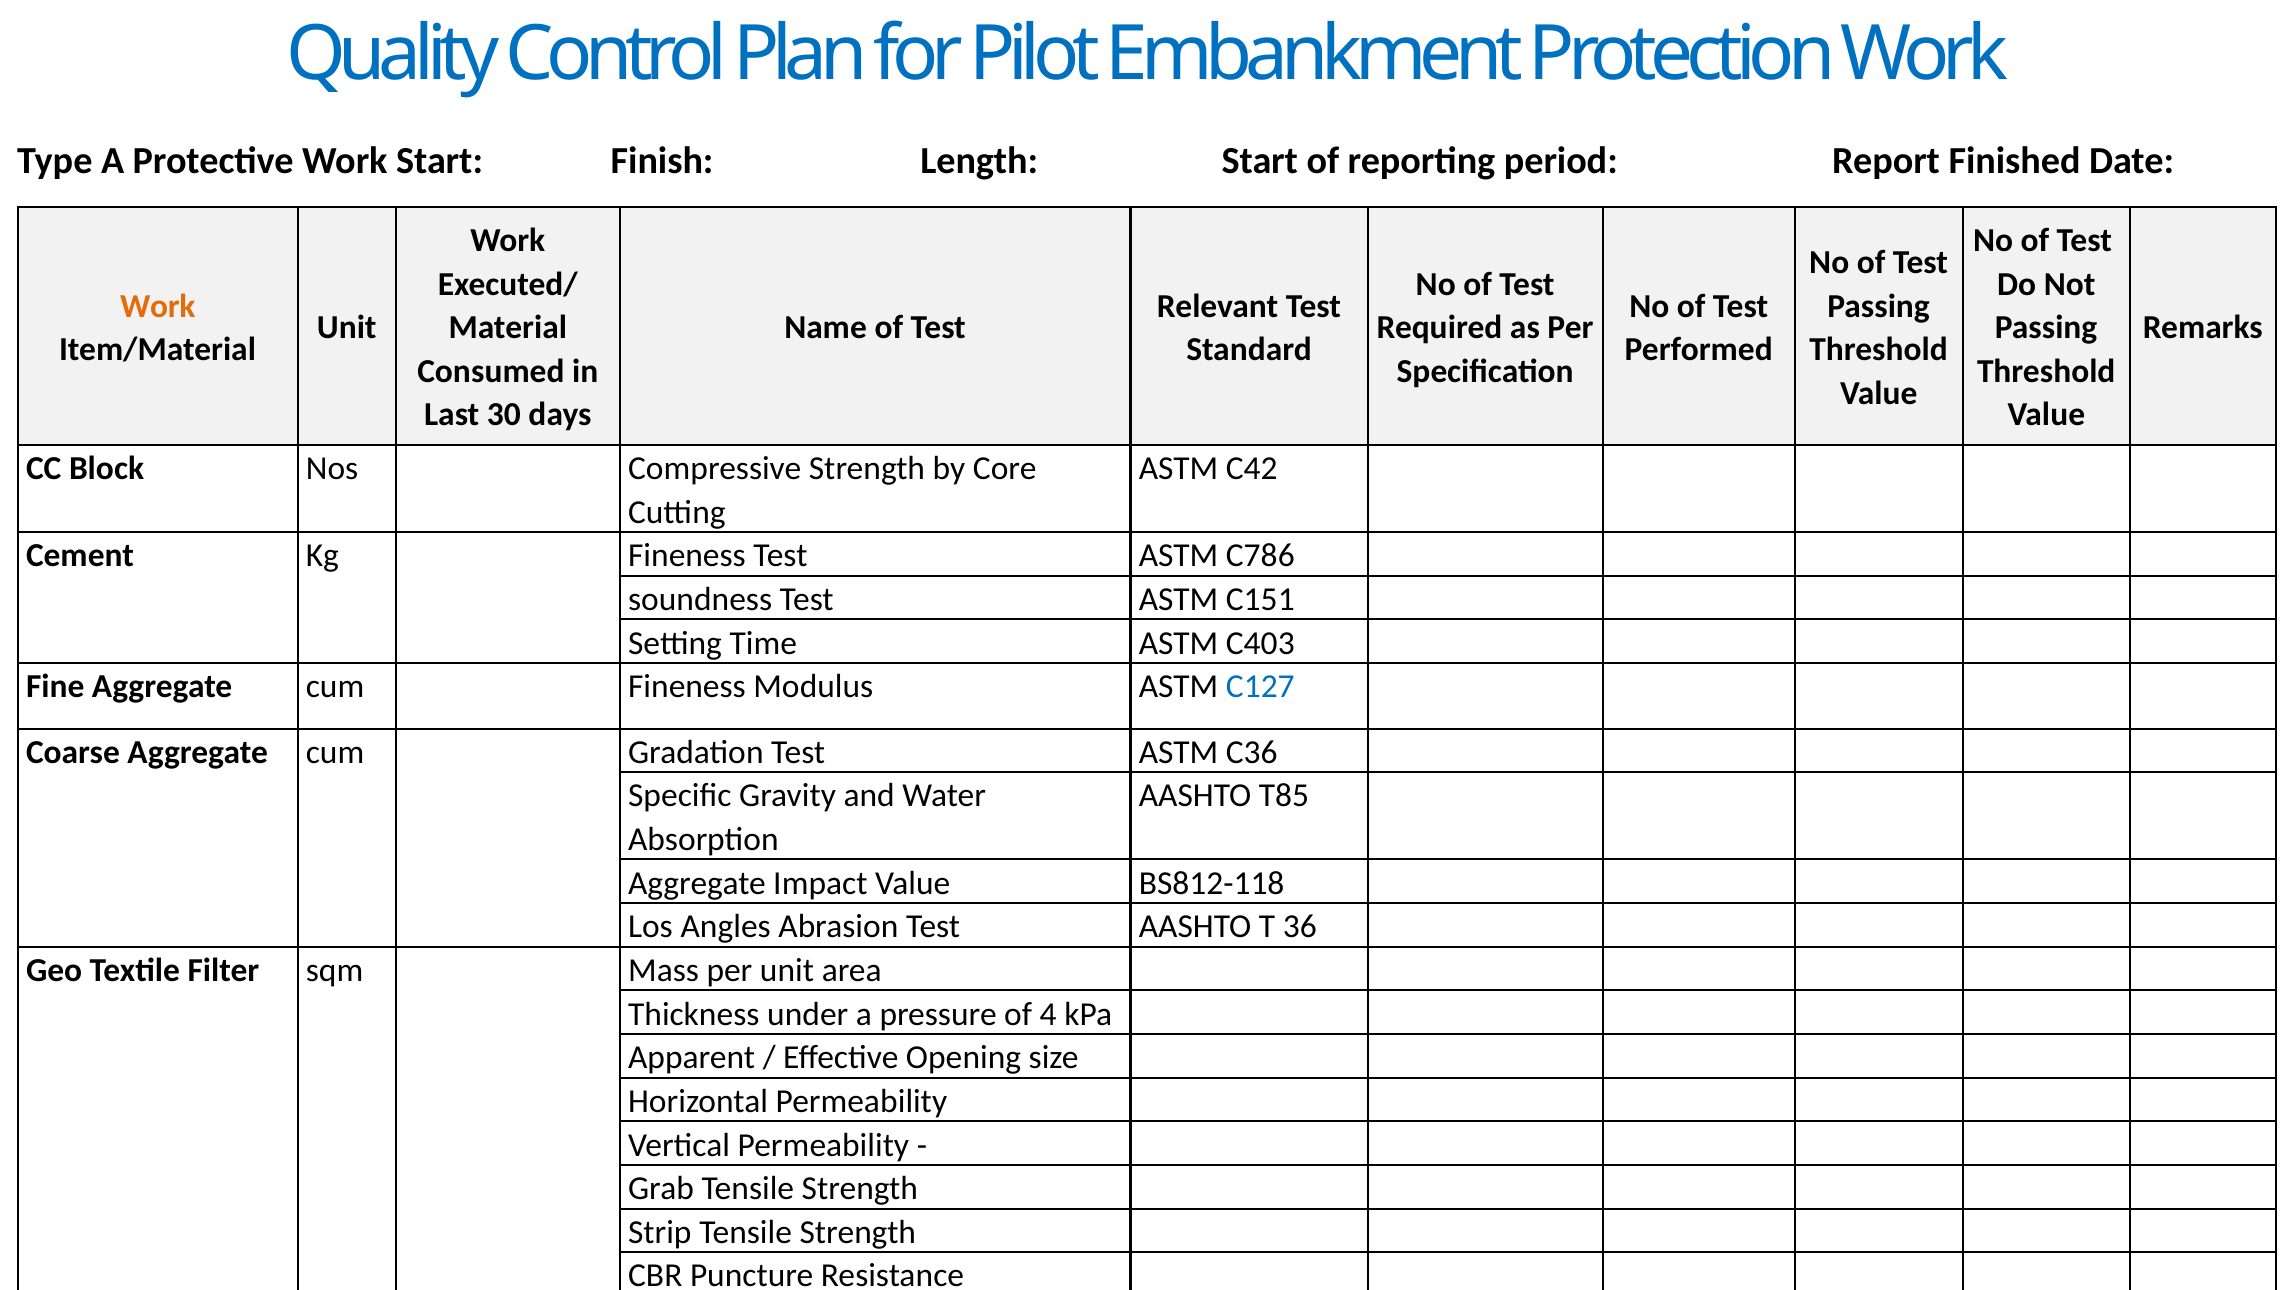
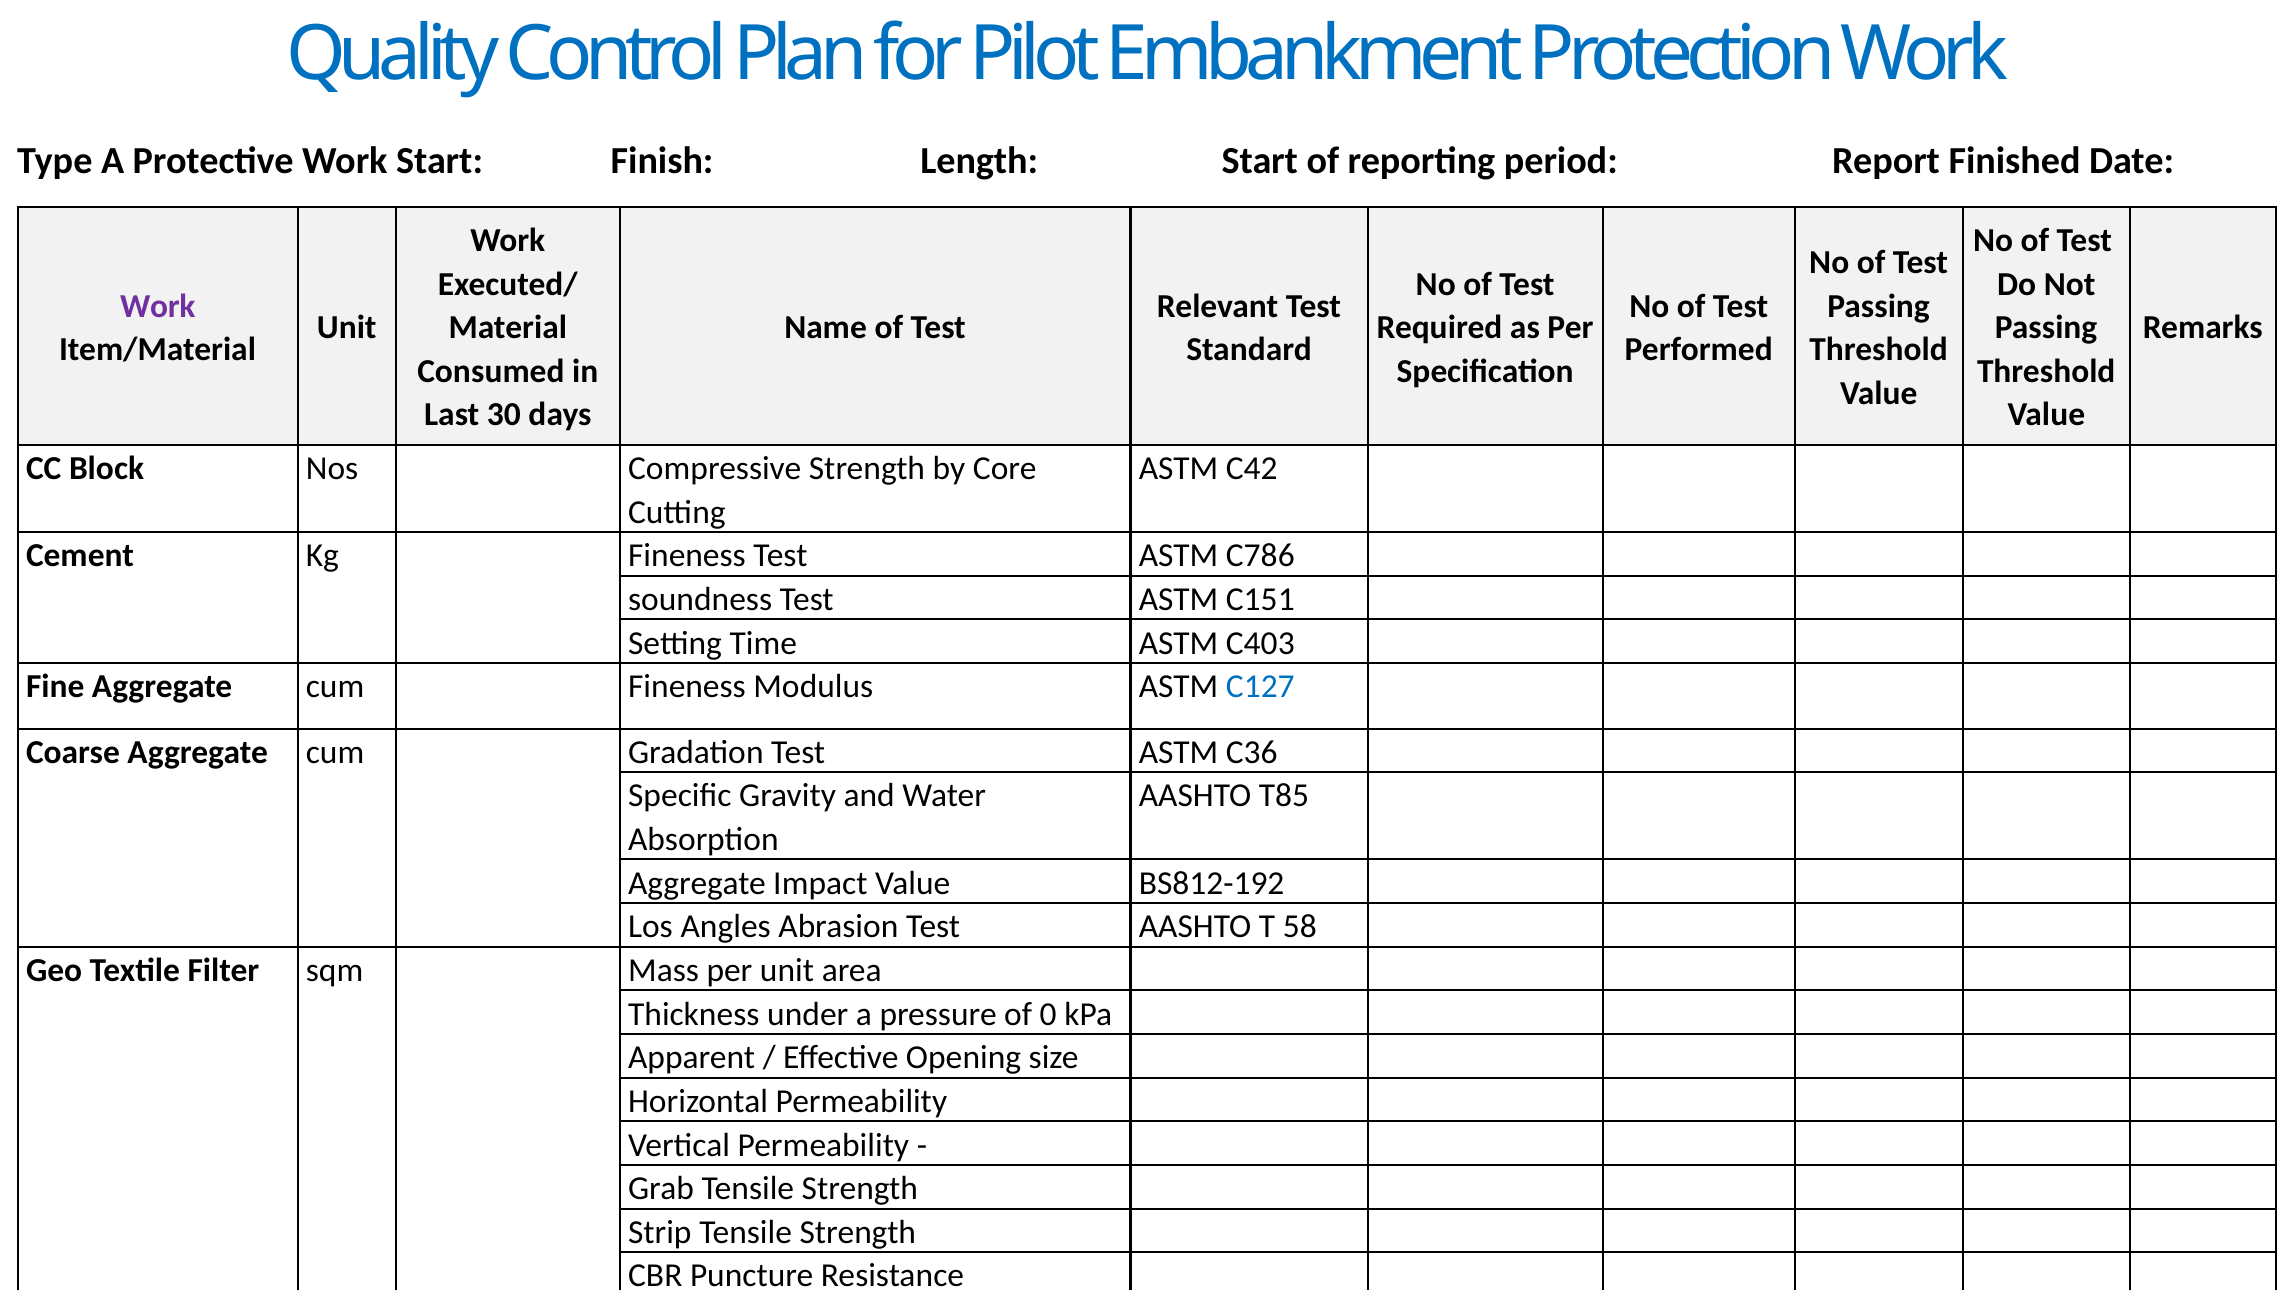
Work colour: orange -> purple (158, 306)
BS812-118: BS812-118 -> BS812-192 (1212, 883)
36: 36 -> 58 (1300, 927)
4: 4 -> 0 (1048, 1014)
